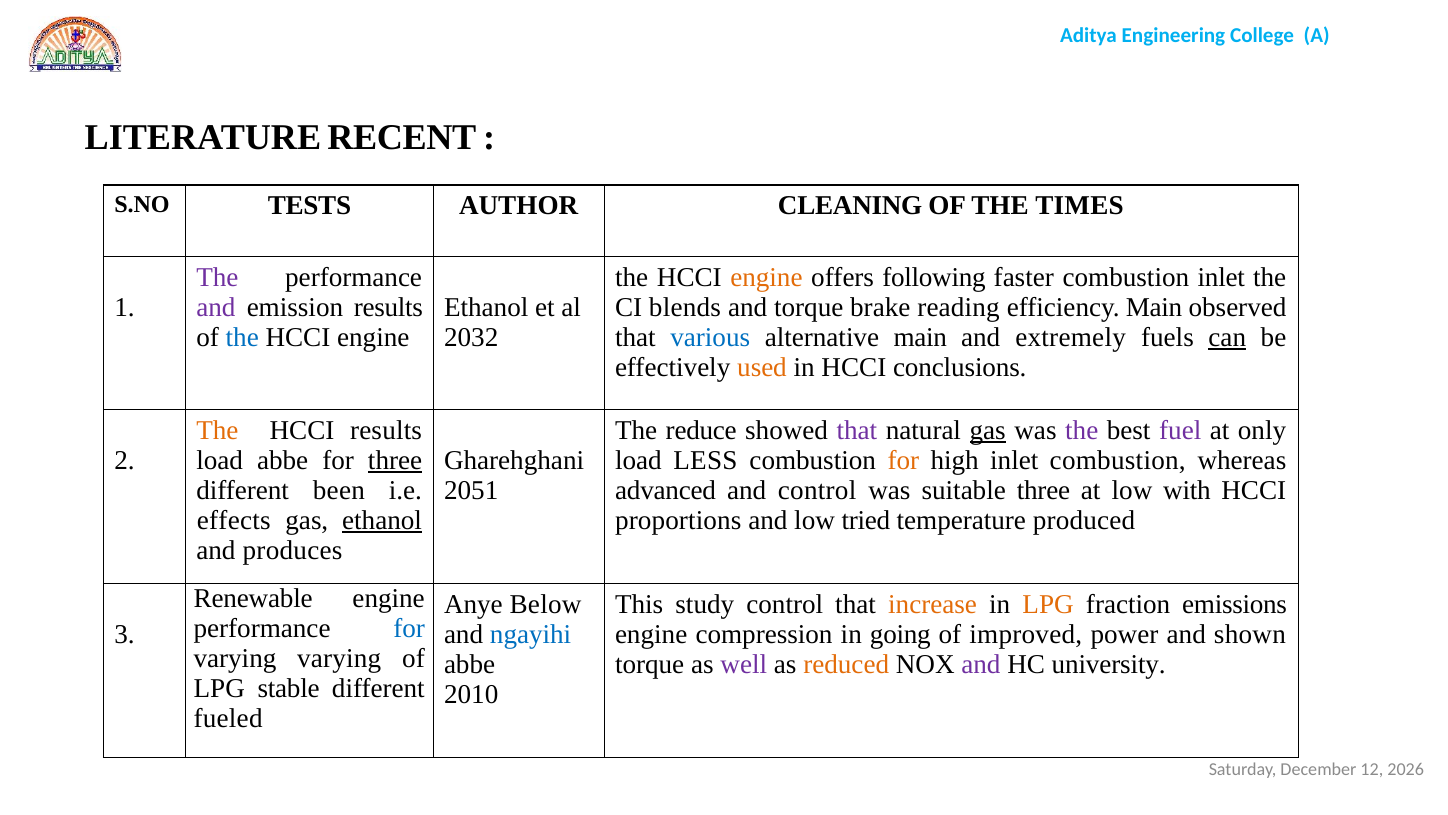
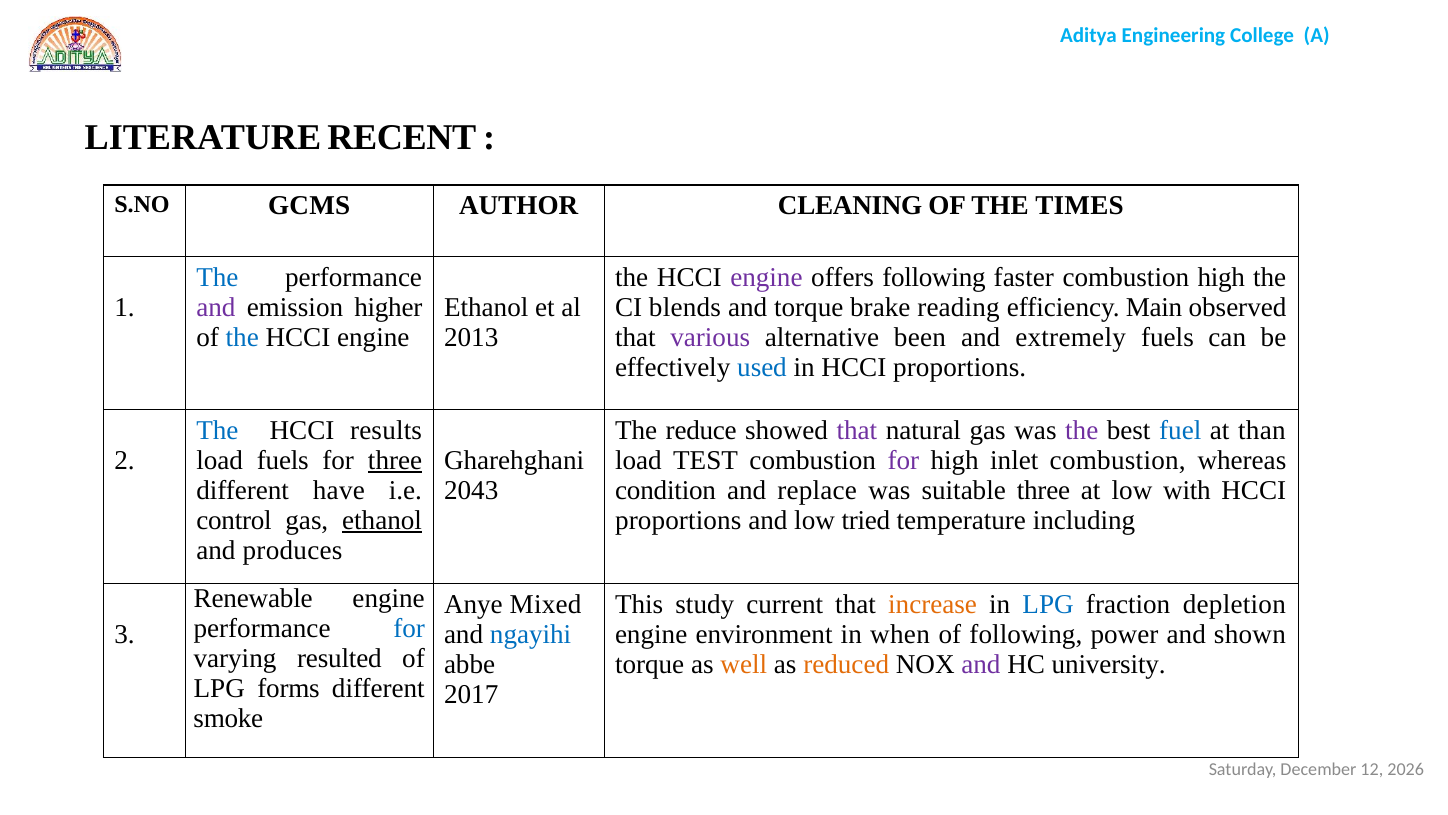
TESTS: TESTS -> GCMS (309, 206)
The colour: purple -> blue (217, 277)
engine colour: orange -> purple (766, 277)
combustion inlet: inlet -> high (1221, 277)
emission results: results -> higher (388, 307)
2032: 2032 -> 2013 (471, 337)
various colour: blue -> purple (710, 337)
alternative main: main -> been (920, 337)
can underline: present -> none (1227, 337)
used colour: orange -> blue (762, 367)
in HCCI conclusions: conclusions -> proportions (960, 367)
The colour: orange -> blue (217, 430)
gas underline: present -> none (988, 430)
fuel colour: purple -> blue (1180, 430)
only: only -> than (1262, 430)
load abbe: abbe -> fuels (283, 460)
LESS: LESS -> TEST (706, 460)
for colour: orange -> purple (903, 460)
been: been -> have (339, 490)
2051: 2051 -> 2043 (471, 490)
advanced: advanced -> condition (666, 490)
and control: control -> replace (817, 490)
effects: effects -> control (234, 520)
produced: produced -> including (1084, 520)
Below: Below -> Mixed (546, 604)
study control: control -> current (785, 604)
LPG colour: orange -> blue (1048, 604)
emissions: emissions -> depletion (1234, 604)
compression: compression -> environment (764, 634)
going: going -> when (900, 634)
of improved: improved -> following (1026, 634)
varying varying: varying -> resulted (339, 658)
well colour: purple -> orange (744, 664)
stable: stable -> forms (289, 688)
2010: 2010 -> 2017 (471, 694)
fueled: fueled -> smoke (228, 719)
